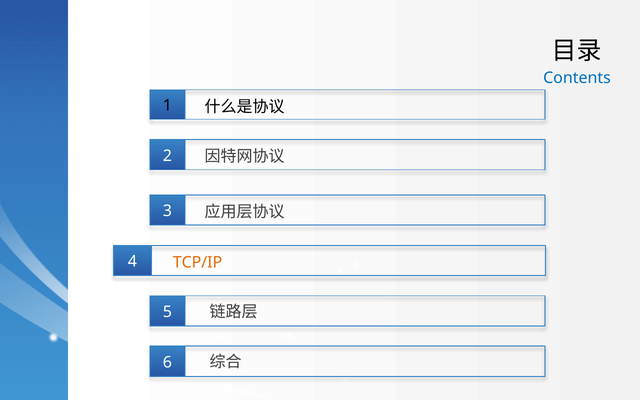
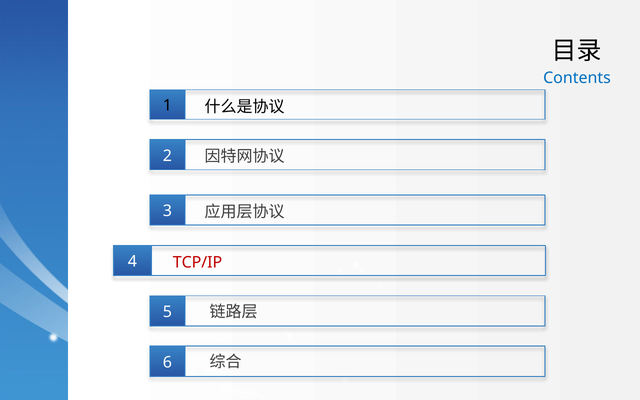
TCP/IP colour: orange -> red (198, 262)
